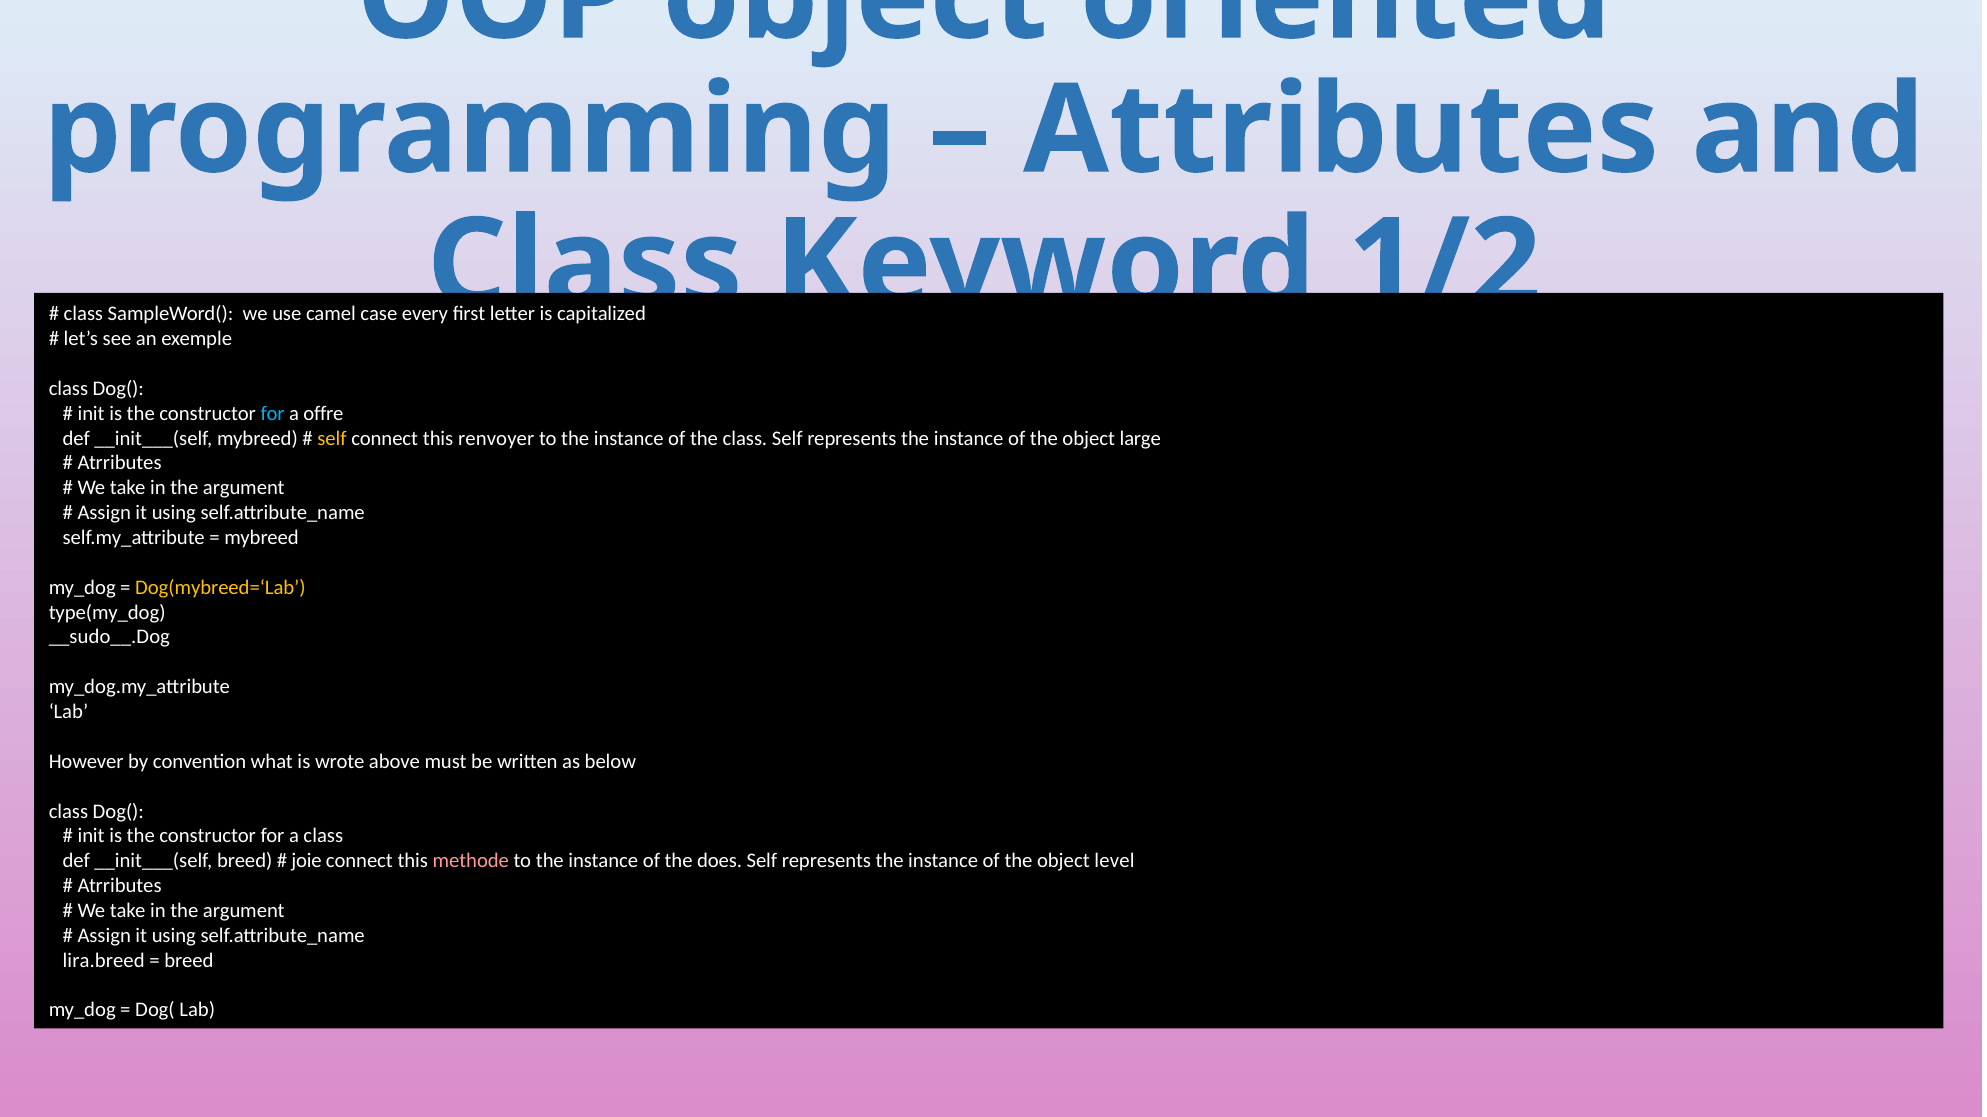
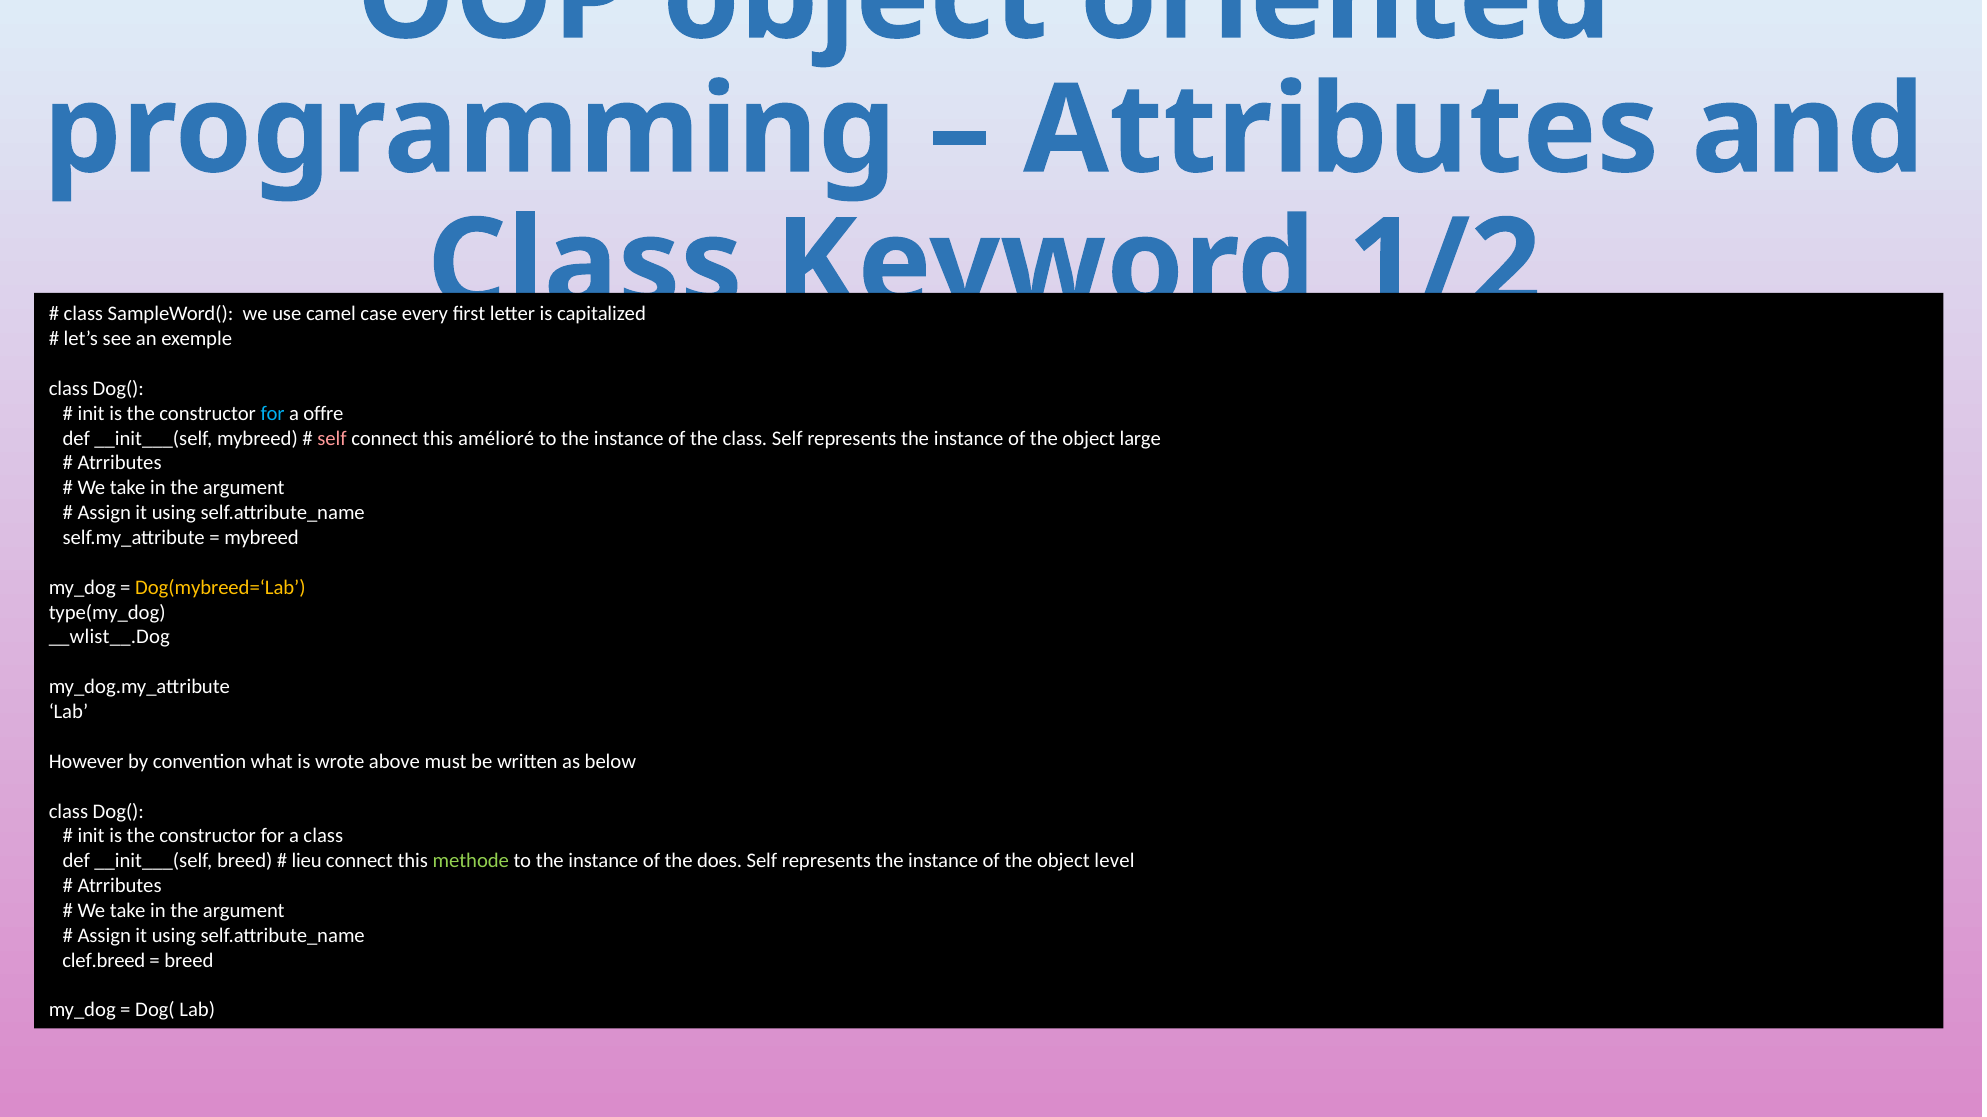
self colour: yellow -> pink (332, 439)
renvoyer: renvoyer -> amélioré (496, 439)
__sudo__.Dog: __sudo__.Dog -> __wlist__.Dog (109, 638)
joie: joie -> lieu (307, 861)
methode colour: pink -> light green (471, 861)
lira.breed: lira.breed -> clef.breed (104, 961)
